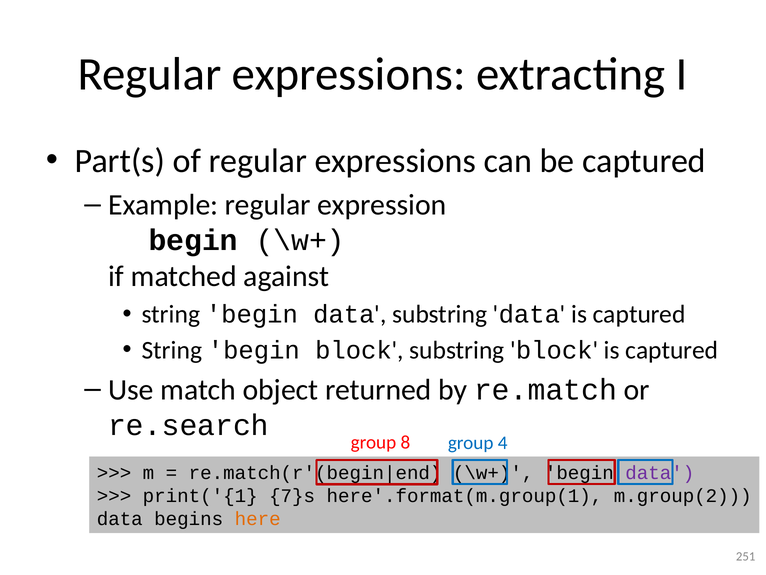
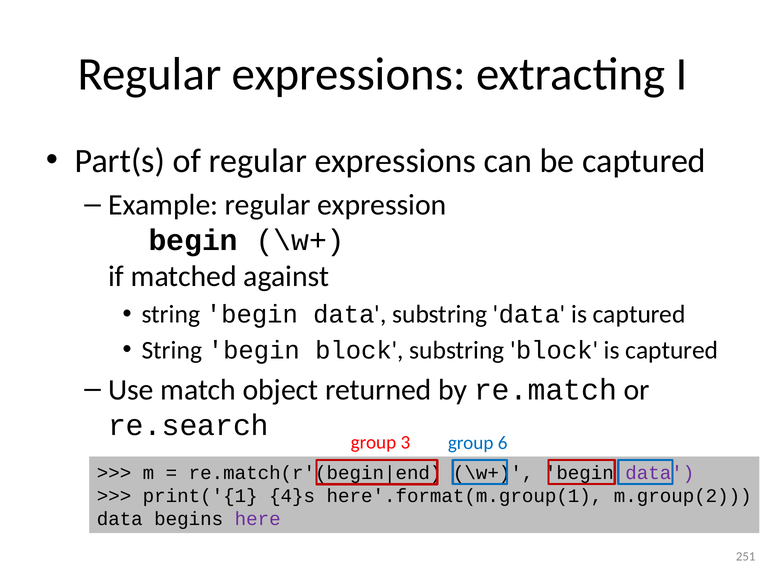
8: 8 -> 3 (405, 442)
4: 4 -> 6 (503, 443)
7}s: 7}s -> 4}s (292, 496)
here colour: orange -> purple (258, 519)
